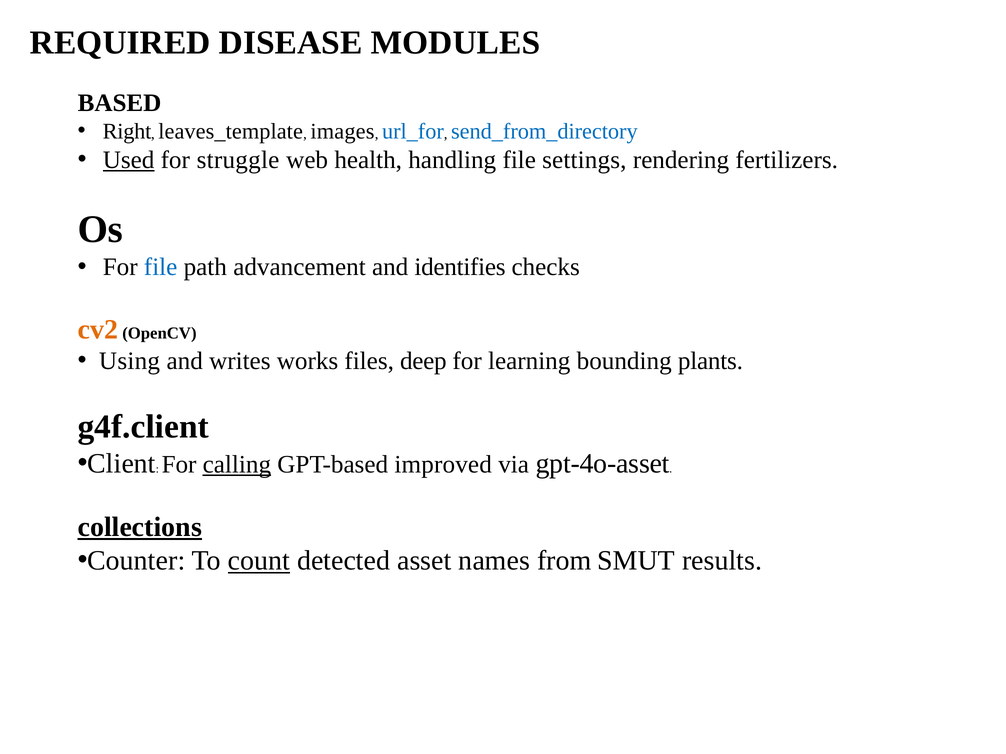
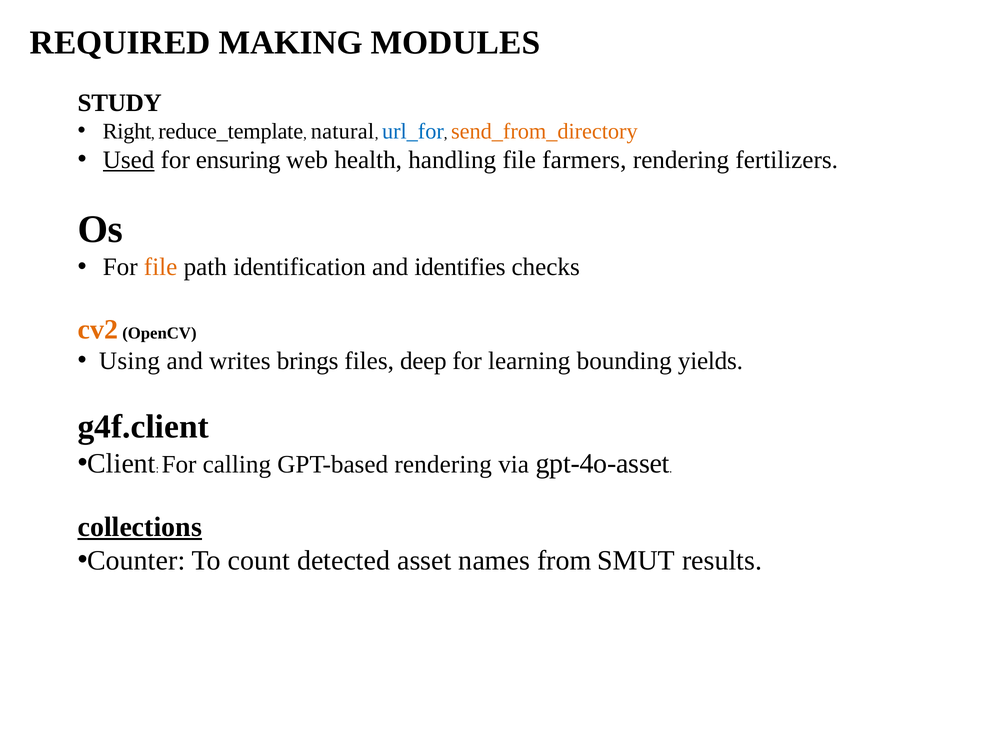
DISEASE: DISEASE -> MAKING (291, 43)
BASED: BASED -> STUDY (120, 103)
leaves_template: leaves_template -> reduce_template (231, 131)
images: images -> natural (342, 131)
send_from_directory colour: blue -> orange (544, 131)
struggle: struggle -> ensuring (238, 160)
settings: settings -> farmers (584, 160)
file colour: blue -> orange (161, 267)
advancement: advancement -> identification (300, 267)
works: works -> brings (308, 361)
plants: plants -> yields (710, 361)
calling underline: present -> none (237, 465)
GPT-based improved: improved -> rendering (443, 465)
count underline: present -> none (259, 561)
